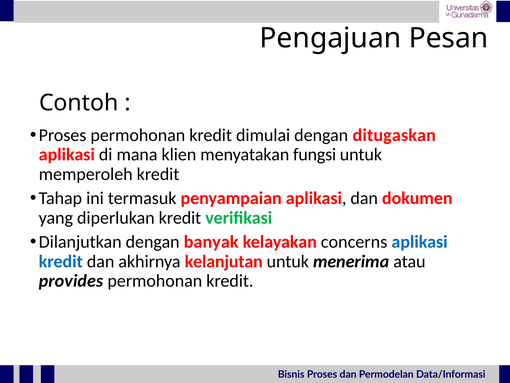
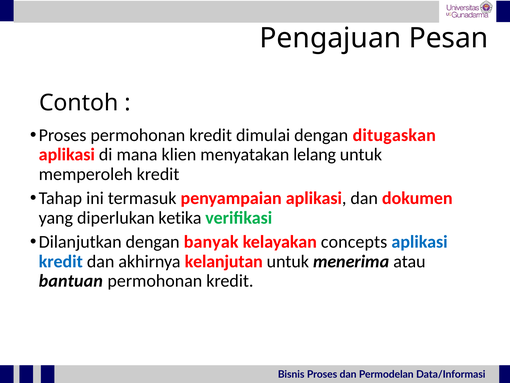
fungsi: fungsi -> lelang (315, 154)
diperlukan kredit: kredit -> ketika (180, 217)
concerns: concerns -> concepts (354, 242)
provides: provides -> bantuan (71, 280)
